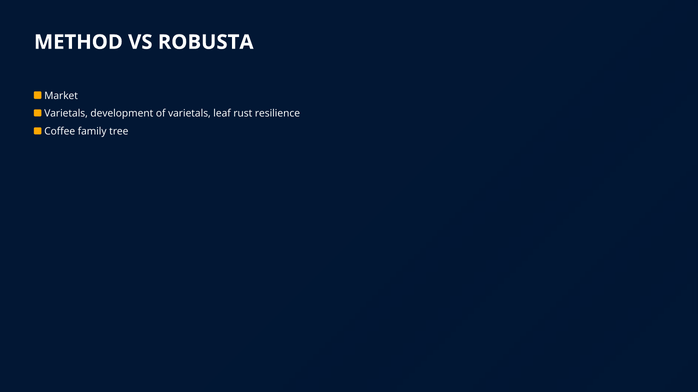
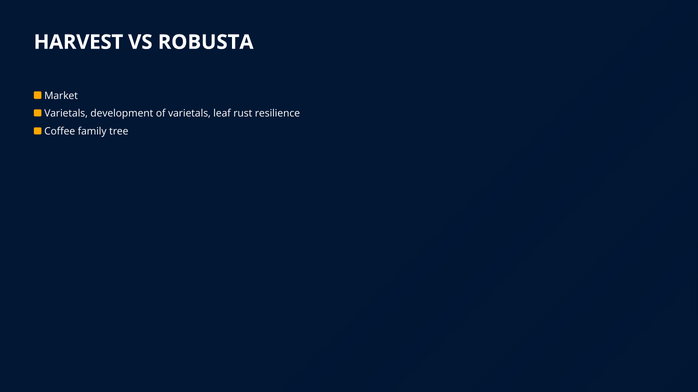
METHOD: METHOD -> HARVEST (79, 42)
